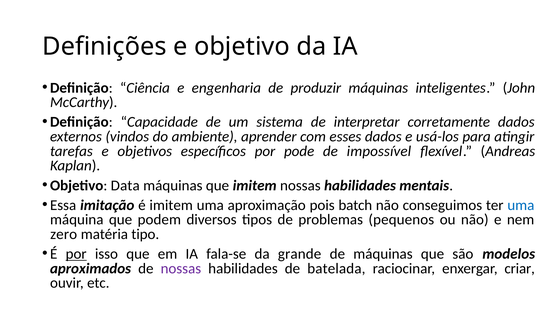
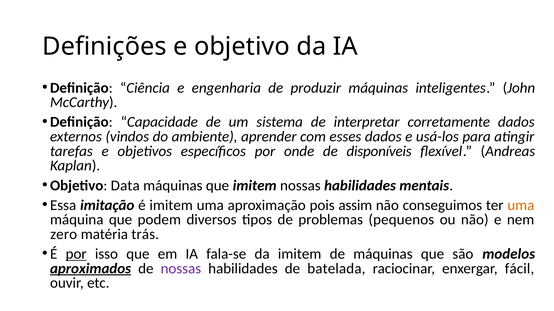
pode: pode -> onde (299, 151)
impossível: impossível -> disponíveis (379, 151)
batch: batch -> assim (355, 206)
uma colour: blue -> orange (521, 206)
tipo: tipo -> trás (145, 235)
da grande: grande -> imitem (300, 254)
aproximados underline: none -> present (91, 269)
criar: criar -> fácil (520, 269)
